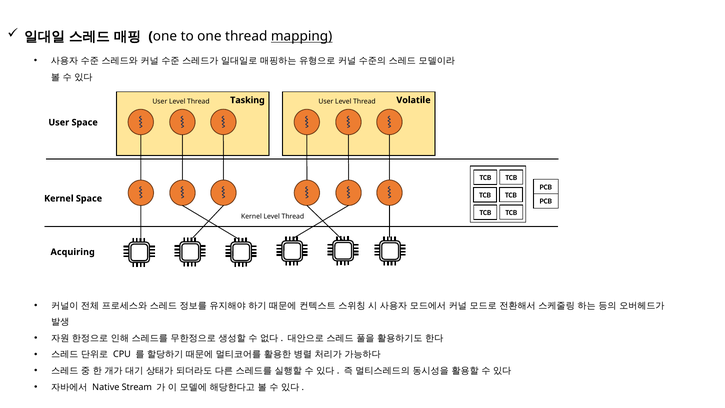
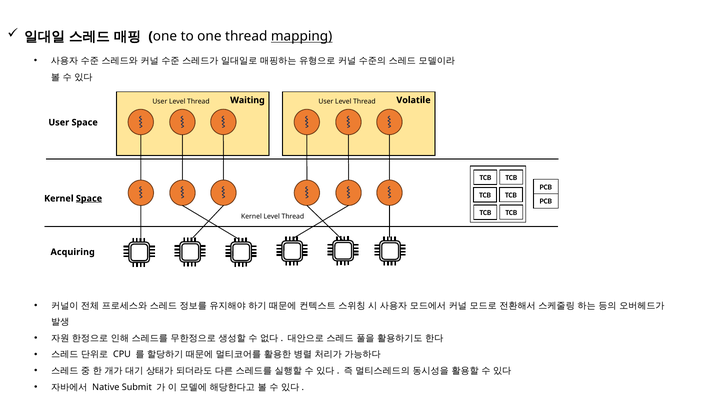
Tasking: Tasking -> Waiting (247, 100)
Space underline: none -> present (89, 198)
Stream: Stream -> Submit (137, 387)
